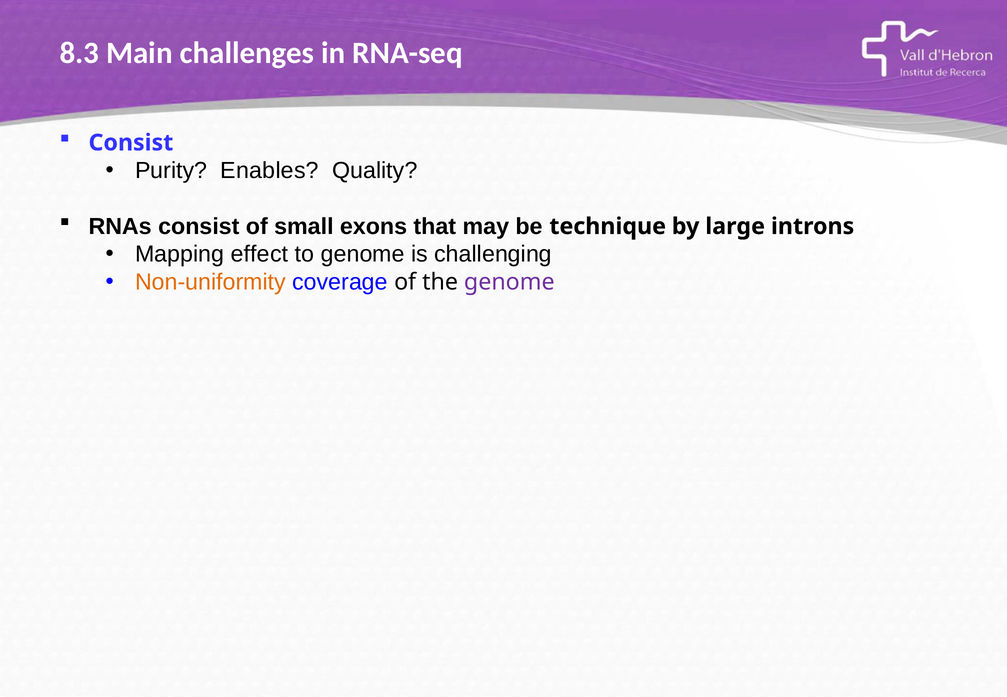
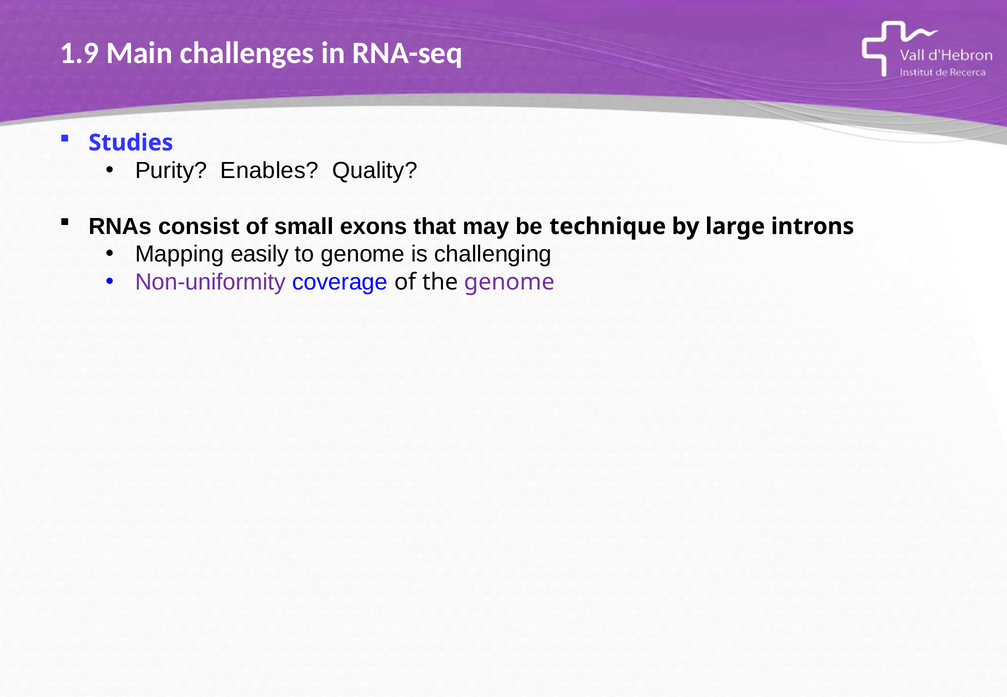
8.3: 8.3 -> 1.9 (79, 53)
Consist: Consist -> Studies (131, 143)
effect: effect -> easily (260, 254)
Non-uniformity colour: orange -> purple (210, 282)
